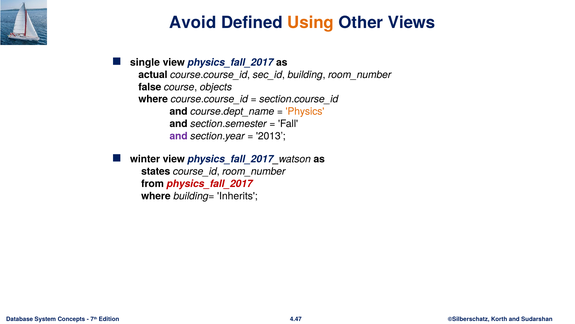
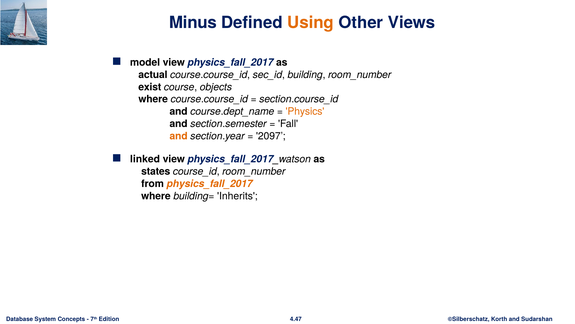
Avoid: Avoid -> Minus (193, 23)
single: single -> model (145, 62)
false: false -> exist (150, 87)
and colour: purple -> orange (179, 136)
2013: 2013 -> 2097 (271, 136)
winter: winter -> linked (145, 159)
physics_fall_2017 colour: red -> orange (210, 183)
